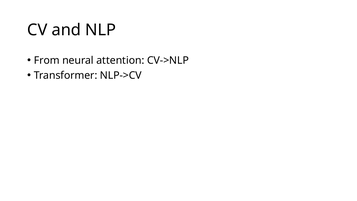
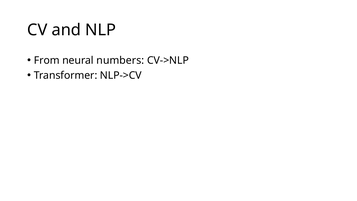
attention: attention -> numbers (120, 60)
